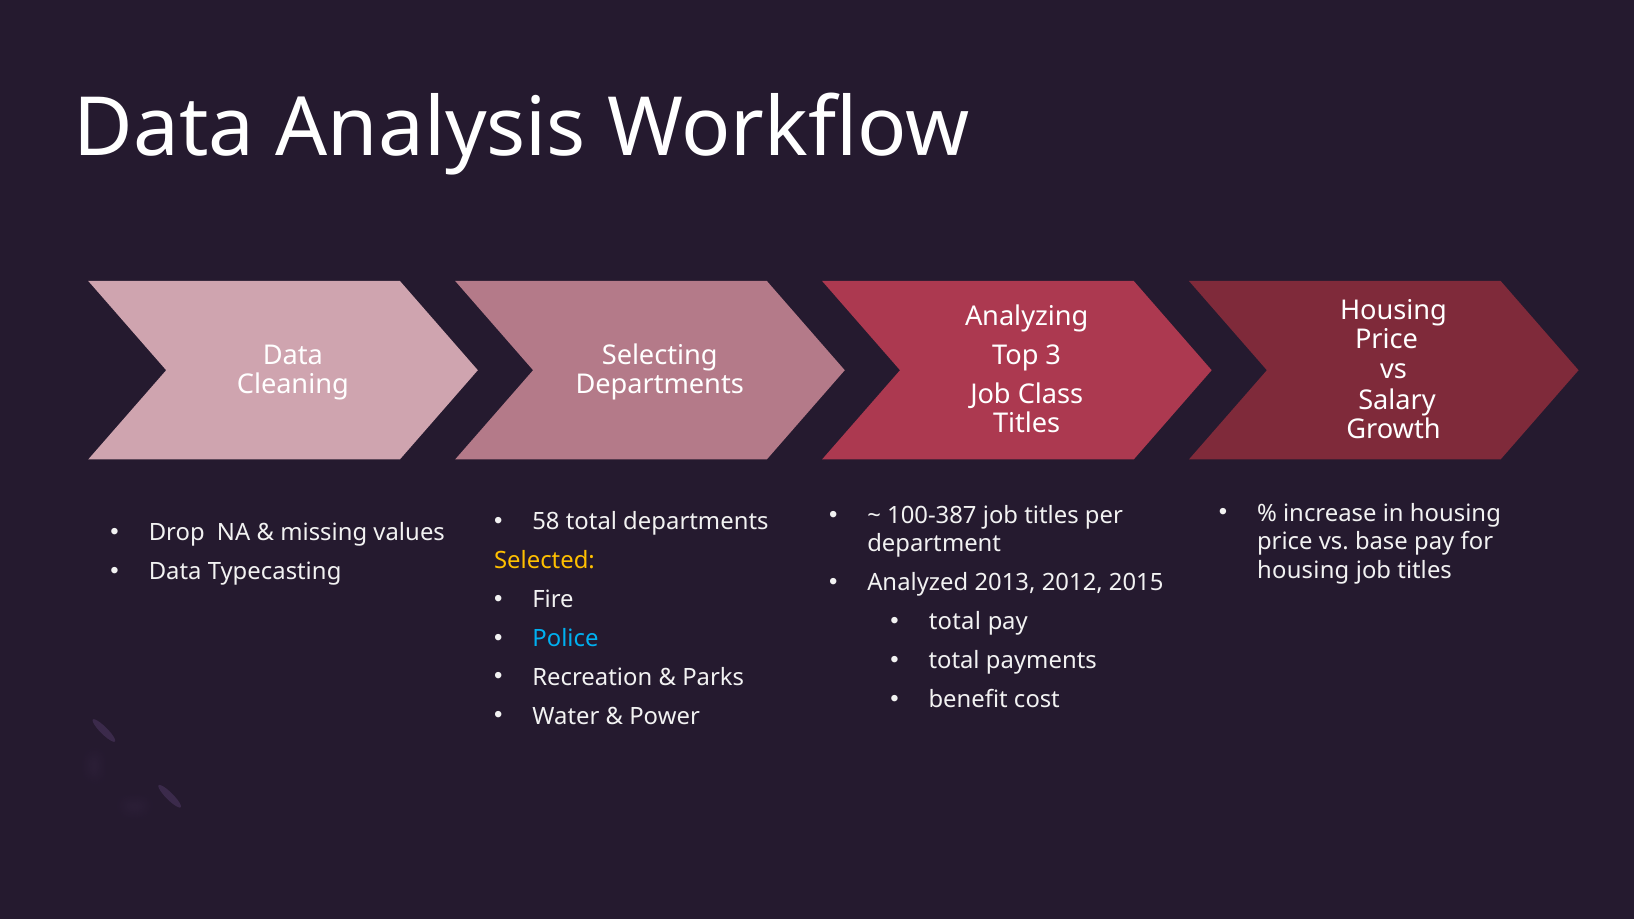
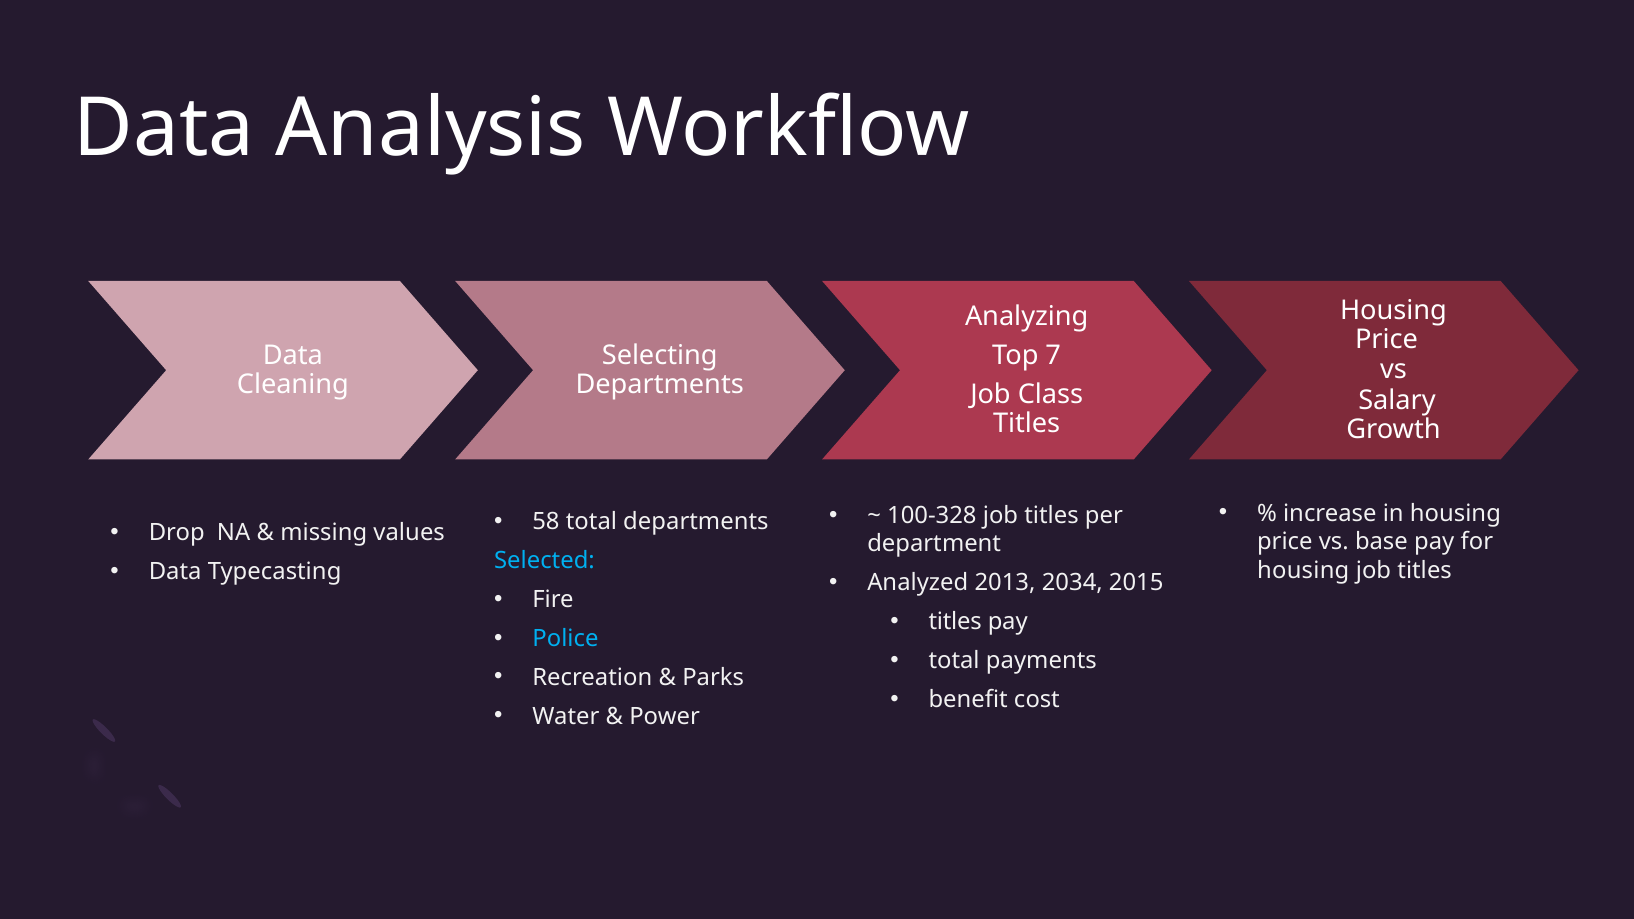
3: 3 -> 7 (1053, 355)
100-387: 100-387 -> 100-328 (932, 516)
Selected colour: yellow -> light blue (544, 561)
2012: 2012 -> 2034 (1072, 583)
total: total -> titles (955, 622)
